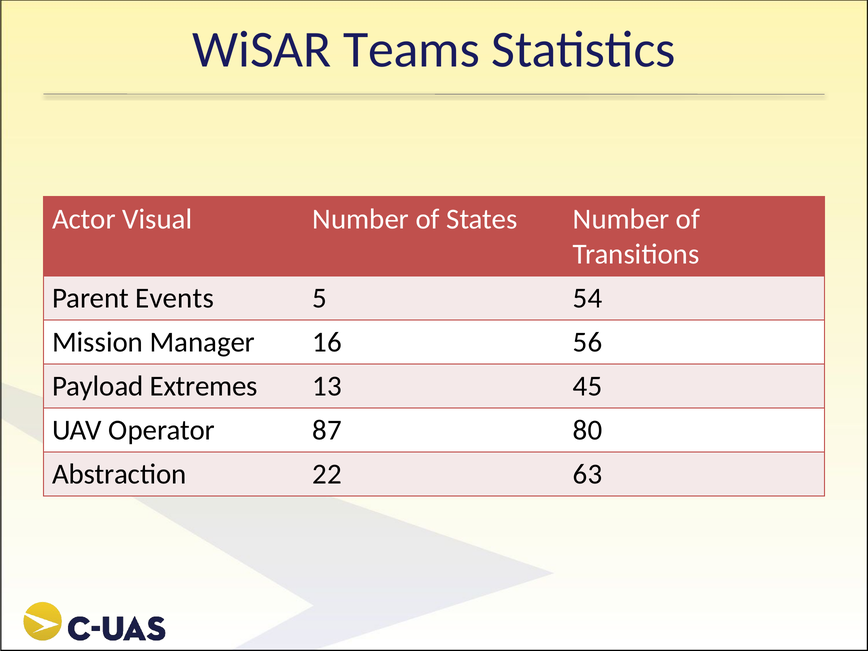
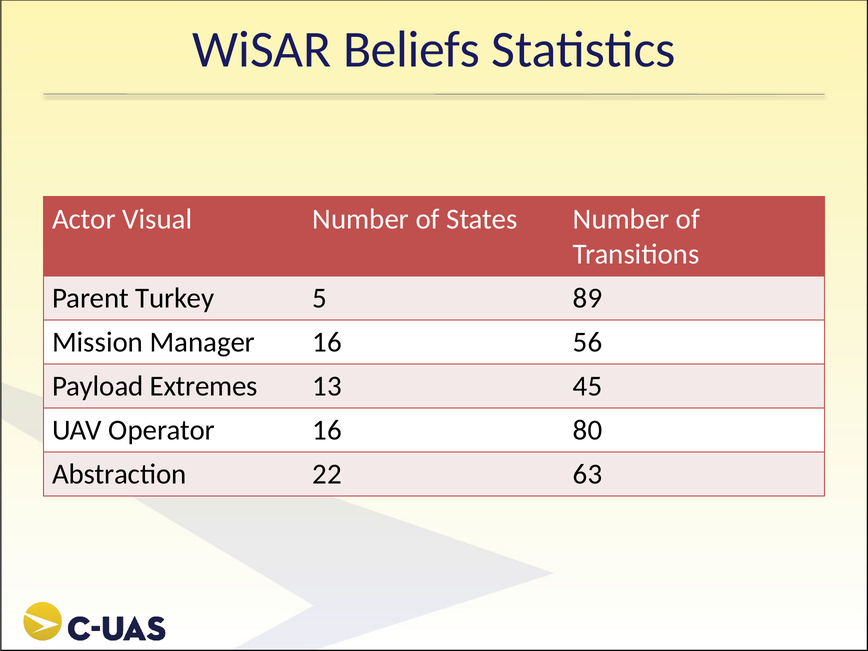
Teams: Teams -> Beliefs (412, 50)
Events: Events -> Turkey (175, 298)
54: 54 -> 89 (588, 298)
Operator 87: 87 -> 16 (327, 430)
